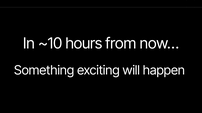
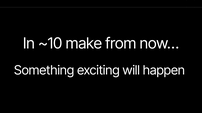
hours: hours -> make (84, 44)
